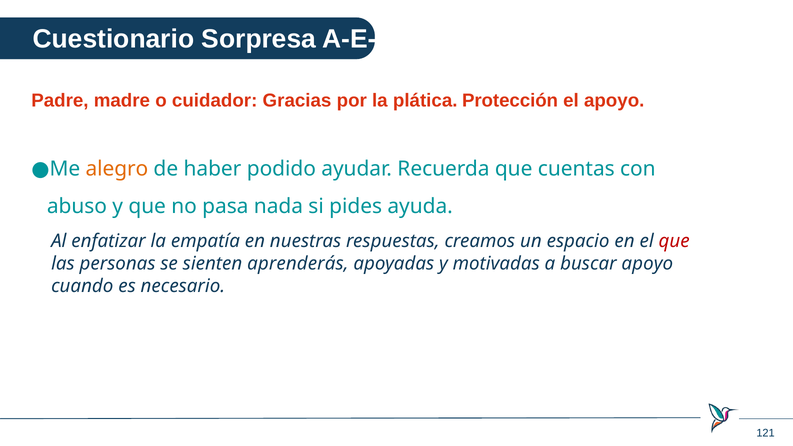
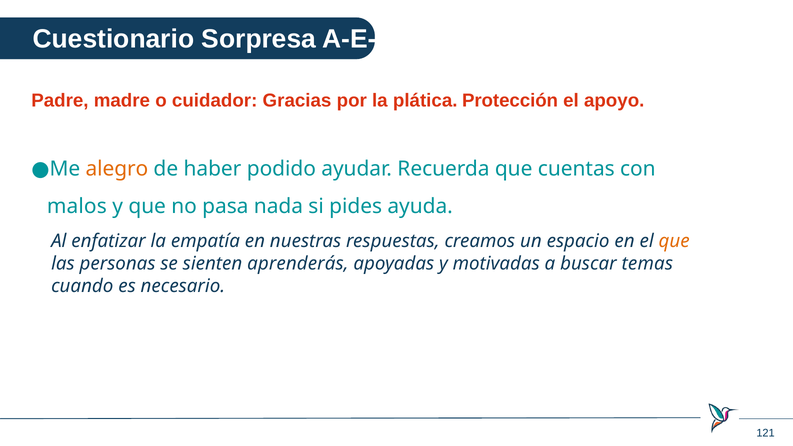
abuso: abuso -> malos (77, 207)
que colour: red -> orange (674, 241)
buscar apoyo: apoyo -> temas (647, 264)
